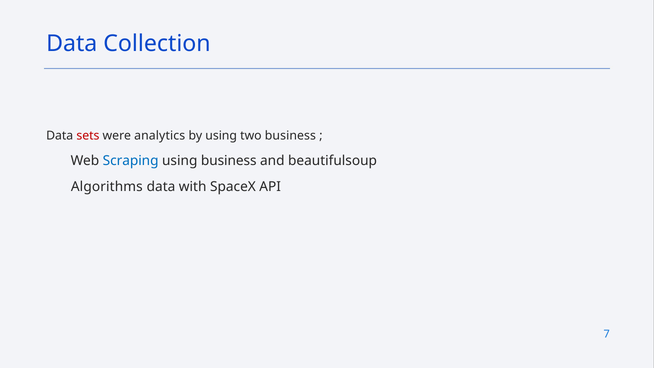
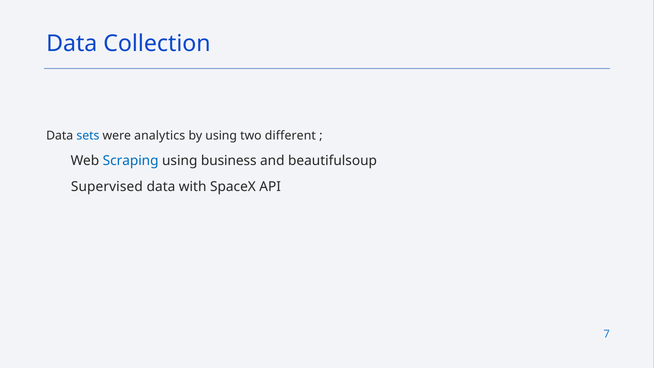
sets colour: red -> blue (88, 136)
two business: business -> different (290, 136)
Algorithms: Algorithms -> Supervised (107, 187)
